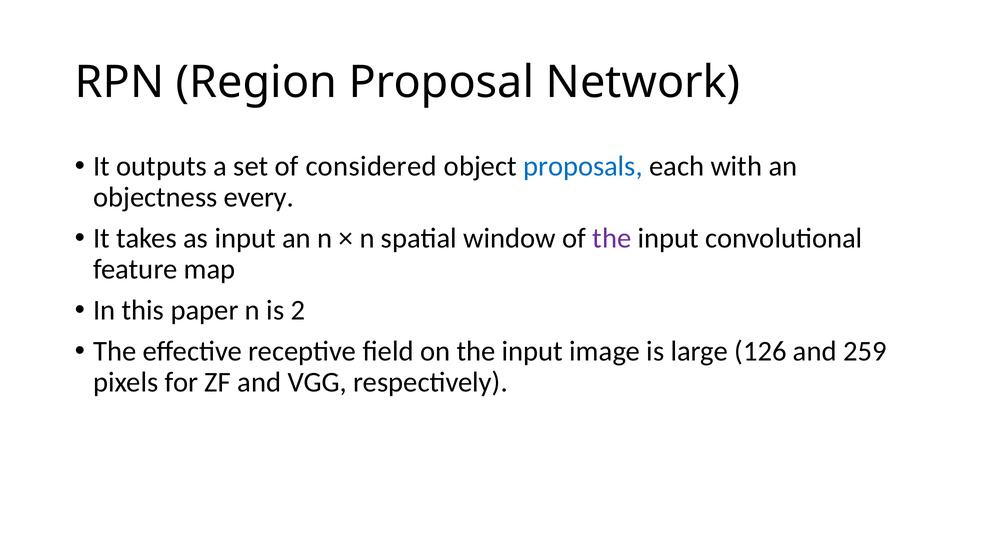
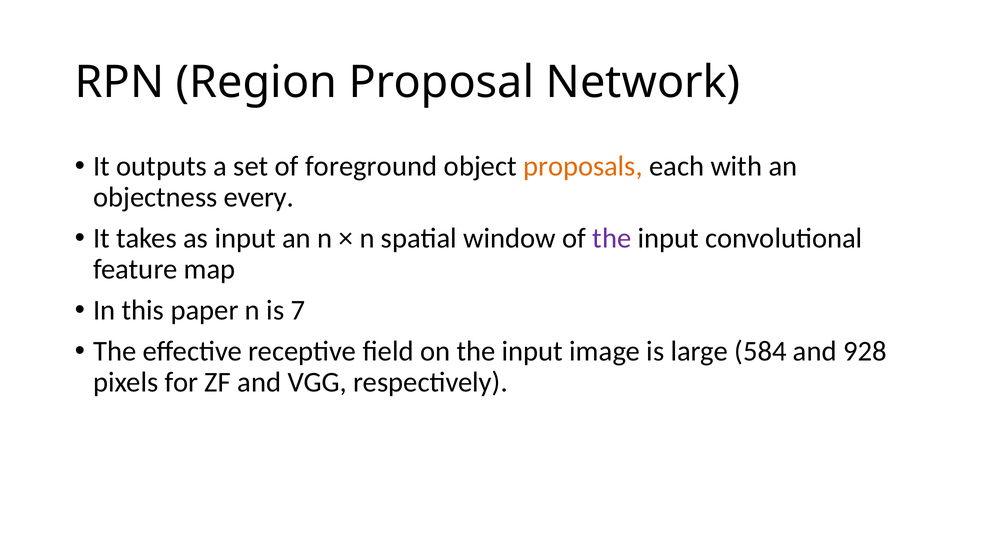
considered: considered -> foreground (371, 166)
proposals colour: blue -> orange (583, 166)
2: 2 -> 7 (298, 310)
126: 126 -> 584 (760, 351)
259: 259 -> 928 (865, 351)
